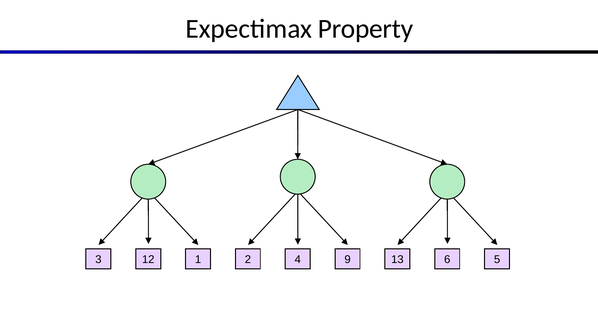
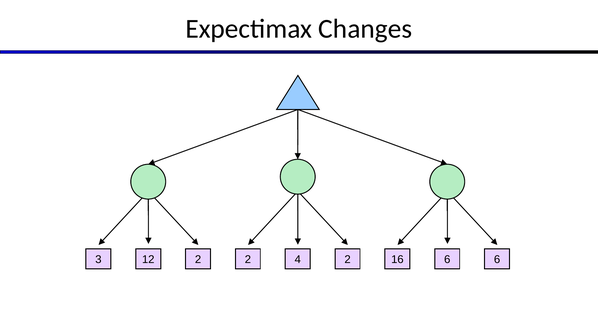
Property: Property -> Changes (365, 29)
12 1: 1 -> 2 (198, 260)
4 9: 9 -> 2 (348, 260)
13: 13 -> 16 (397, 260)
6 5: 5 -> 6 (497, 260)
